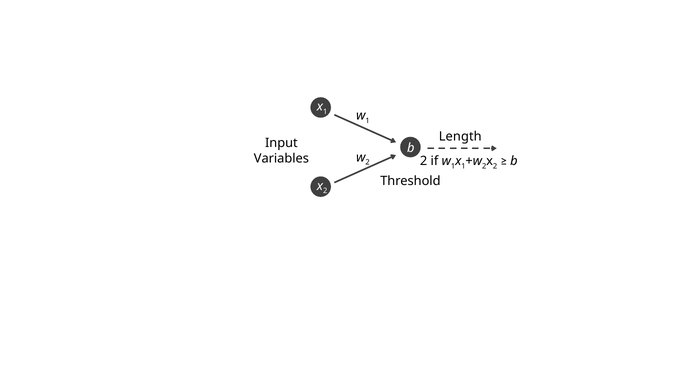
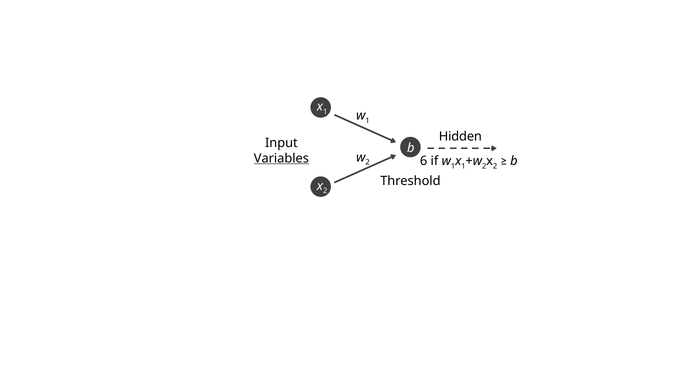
Length: Length -> Hidden (460, 136)
2: 2 -> 6 (424, 161)
Variables underline: none -> present (281, 158)
